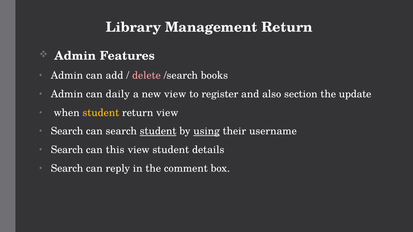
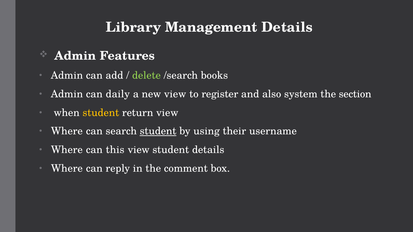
Management Return: Return -> Details (287, 27)
delete colour: pink -> light green (146, 75)
section: section -> system (301, 94)
update: update -> section (355, 94)
Search: Search -> Where (67, 131)
using underline: present -> none (207, 131)
Search: Search -> Where (67, 150)
Search: Search -> Where (67, 169)
